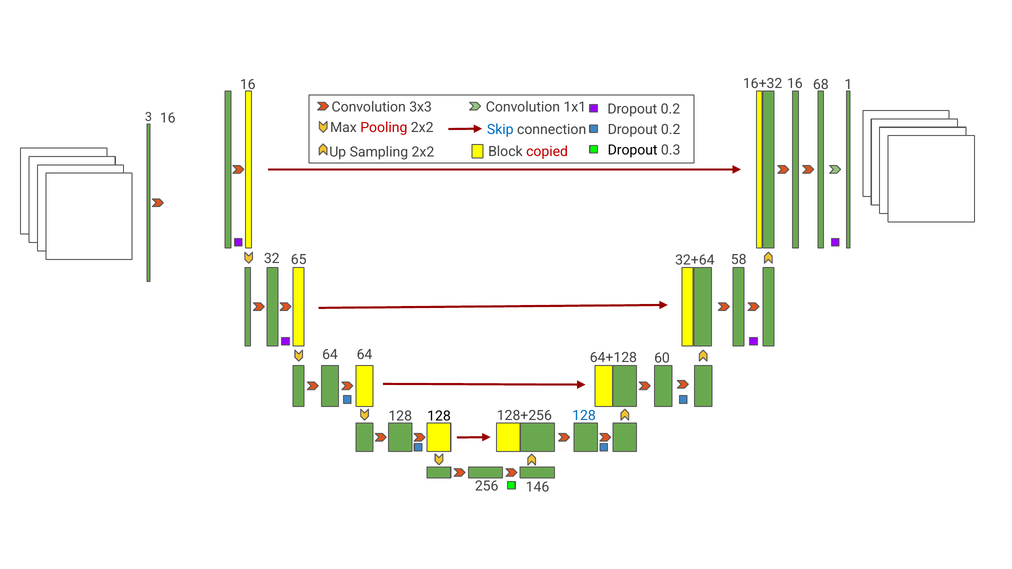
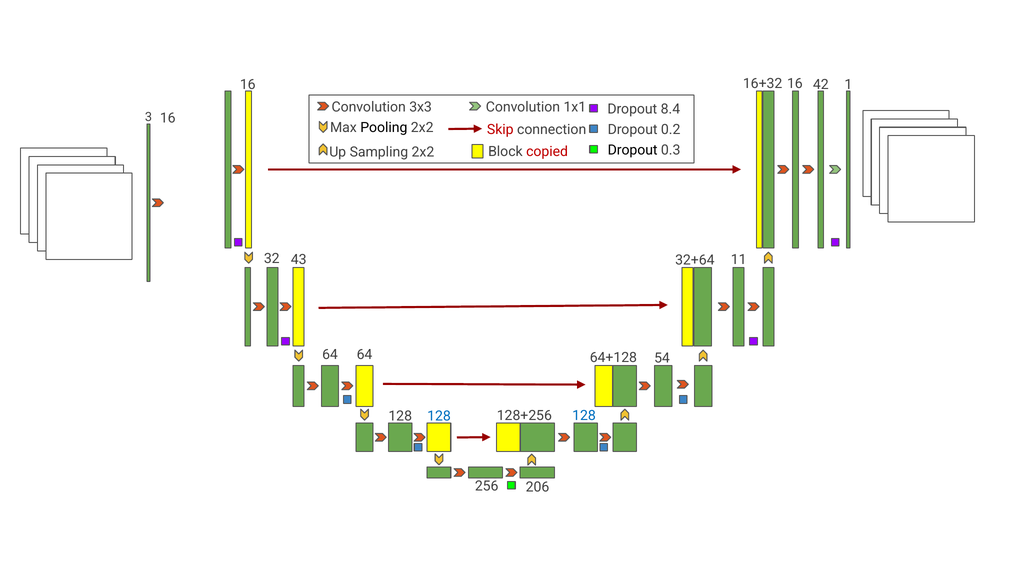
68: 68 -> 42 (821, 85)
0.2: 0.2 -> 8.4 (670, 109)
Pooling colour: red -> black (384, 128)
Skip colour: blue -> red (500, 130)
65: 65 -> 43 (299, 260)
58: 58 -> 11 (739, 260)
60: 60 -> 54 (662, 358)
128 colour: black -> blue (439, 416)
146: 146 -> 206 (537, 487)
